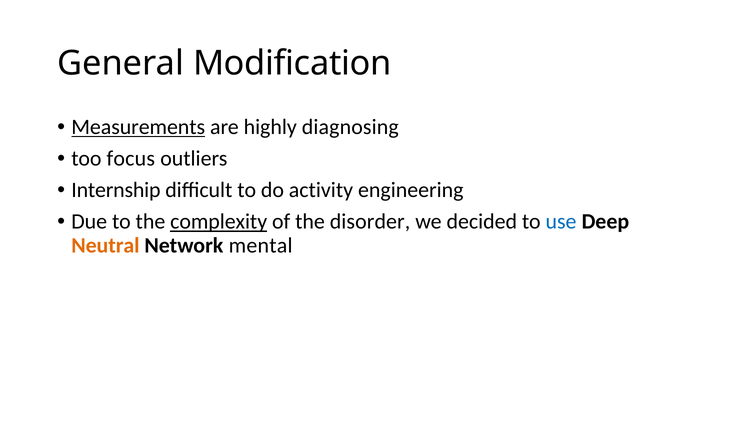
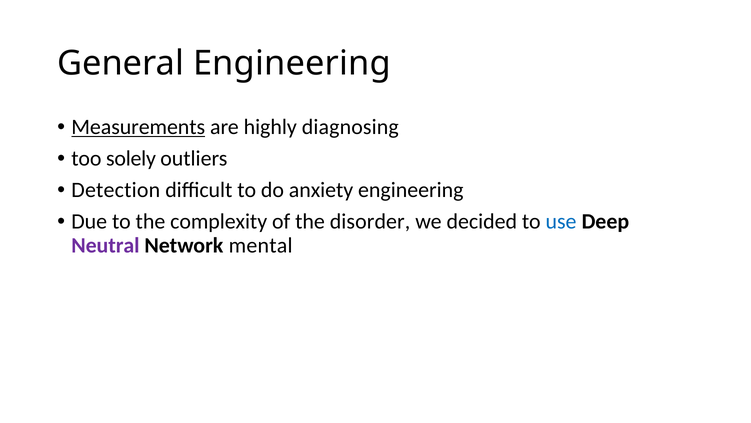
General Modification: Modification -> Engineering (292, 63)
focus: focus -> solely (131, 158)
Internship: Internship -> Detection (116, 190)
activity: activity -> anxiety (321, 190)
complexity underline: present -> none (219, 221)
Neutral colour: orange -> purple (105, 245)
